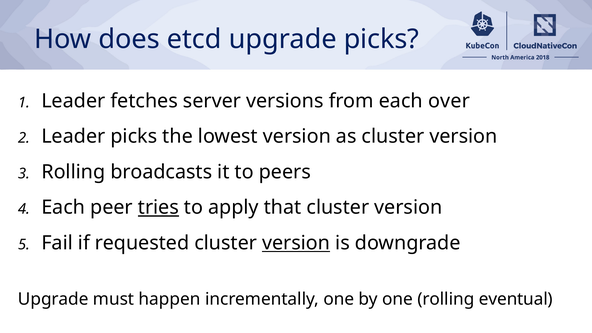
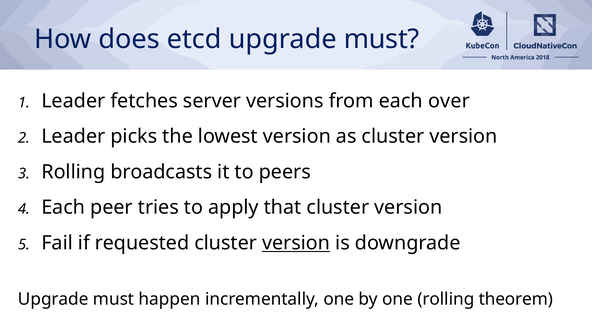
etcd upgrade picks: picks -> must (381, 39)
tries underline: present -> none (158, 207)
eventual: eventual -> theorem (516, 299)
